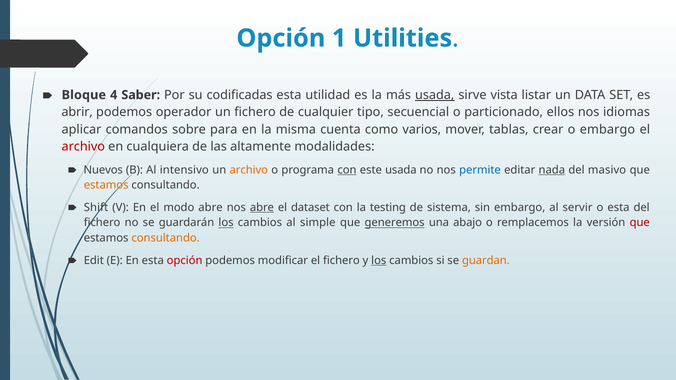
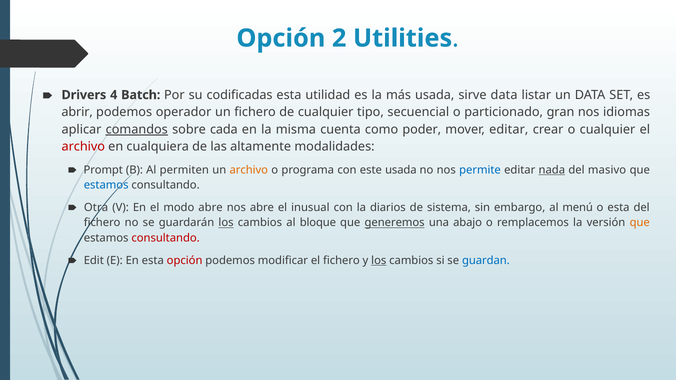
1: 1 -> 2 (339, 38)
Bloque: Bloque -> Drivers (84, 95)
Saber: Saber -> Batch (141, 95)
usada underline: present -> none (435, 95)
sirve vista: vista -> data (504, 95)
ellos: ellos -> gran (560, 112)
comandos underline: none -> present (137, 130)
para: para -> cada (224, 130)
varios: varios -> poder (422, 130)
mover tablas: tablas -> editar (509, 130)
o embargo: embargo -> cualquier (607, 130)
Nuevos: Nuevos -> Prompt (103, 170)
intensivo: intensivo -> permiten (184, 170)
con underline: present -> none (347, 170)
estamos colour: orange -> blue (106, 185)
Shift: Shift -> Otra (96, 208)
abre underline: present -> none (262, 208)
dataset: dataset -> inusual (310, 208)
testing: testing -> diarios (388, 208)
servir: servir -> menú (578, 208)
simple: simple -> bloque (318, 223)
que colour: red -> orange (640, 223)
consultando colour: orange -> red (166, 238)
guardan colour: orange -> blue (486, 261)
